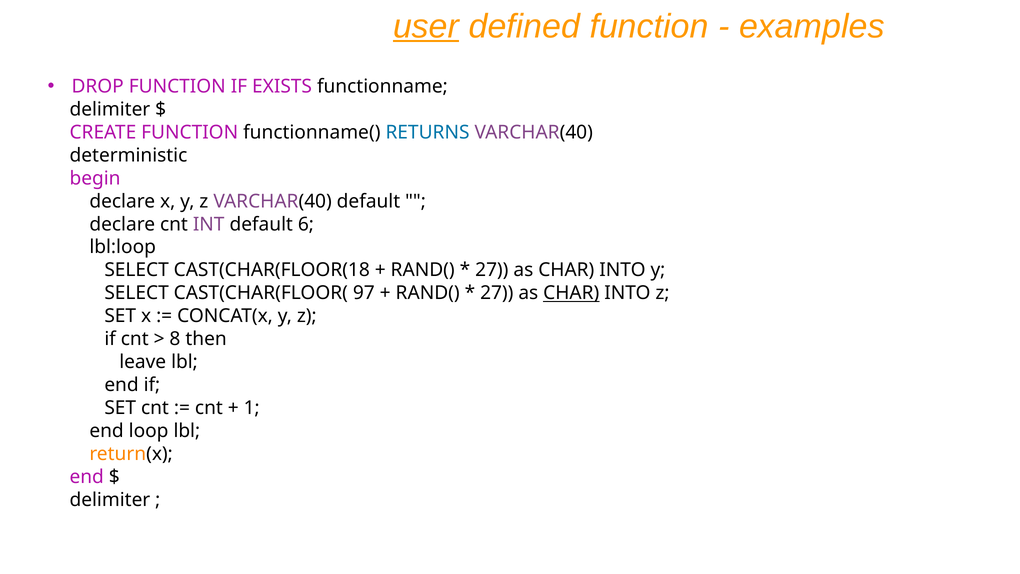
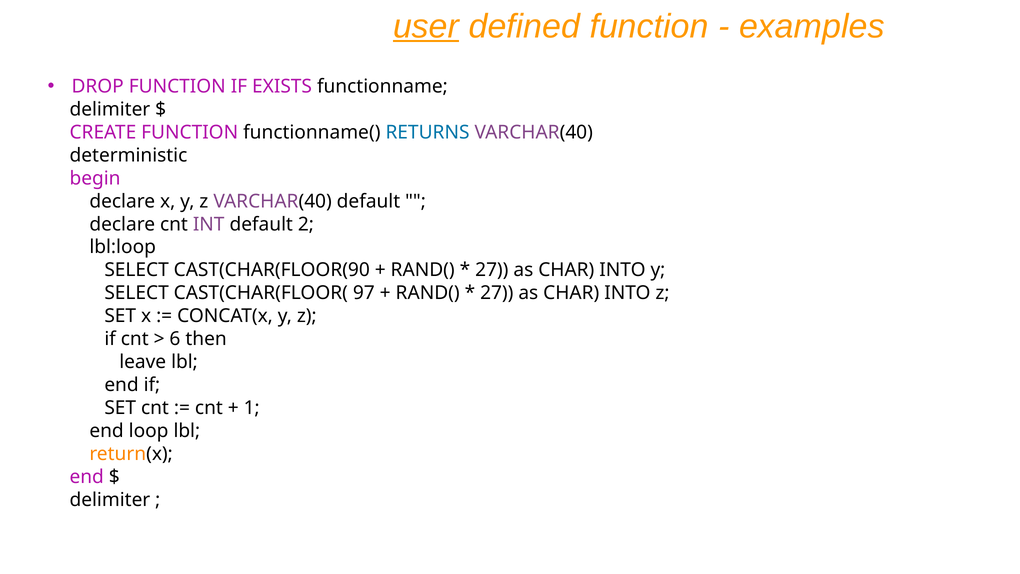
6: 6 -> 2 (306, 224)
CAST(CHAR(FLOOR(18: CAST(CHAR(FLOOR(18 -> CAST(CHAR(FLOOR(90 (272, 270)
CHAR underline: present -> none (571, 293)
8: 8 -> 6 (175, 339)
